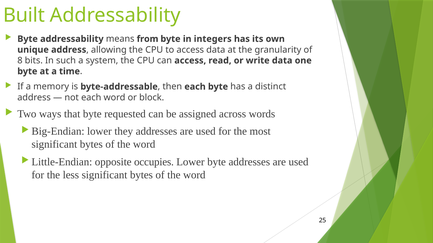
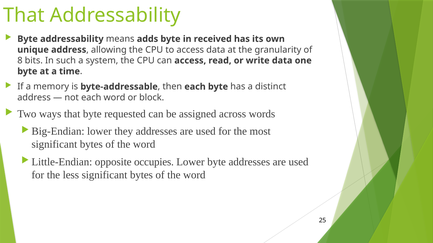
Built: Built -> That (24, 15)
from: from -> adds (148, 39)
integers: integers -> received (213, 39)
